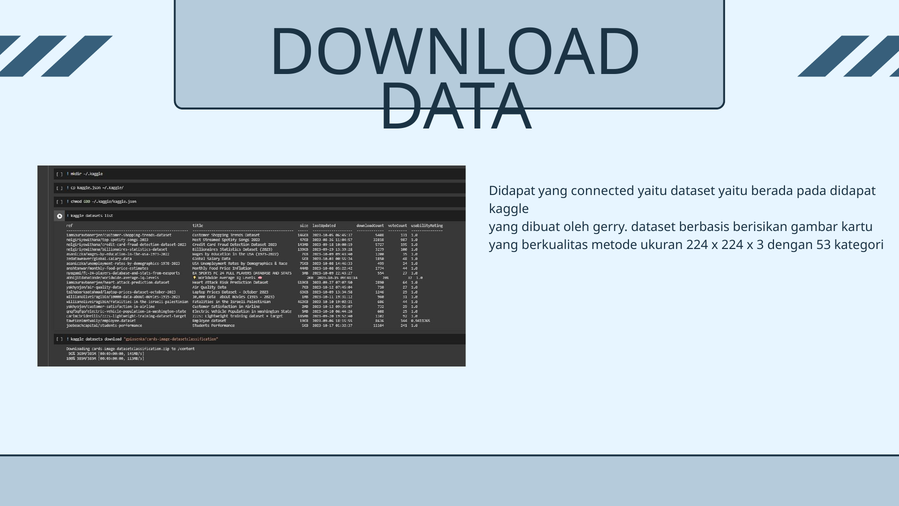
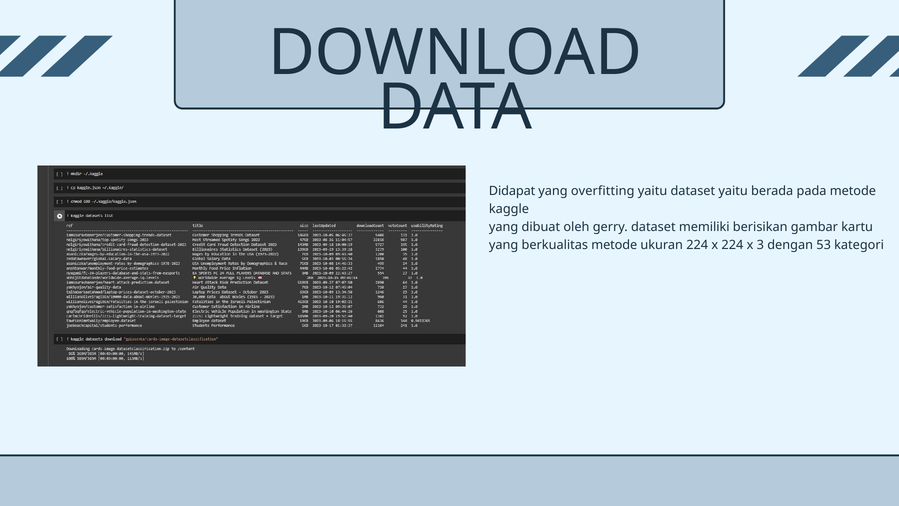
connected: connected -> overfitting (603, 191)
pada didapat: didapat -> metode (853, 191)
berbasis: berbasis -> memiliki (704, 227)
